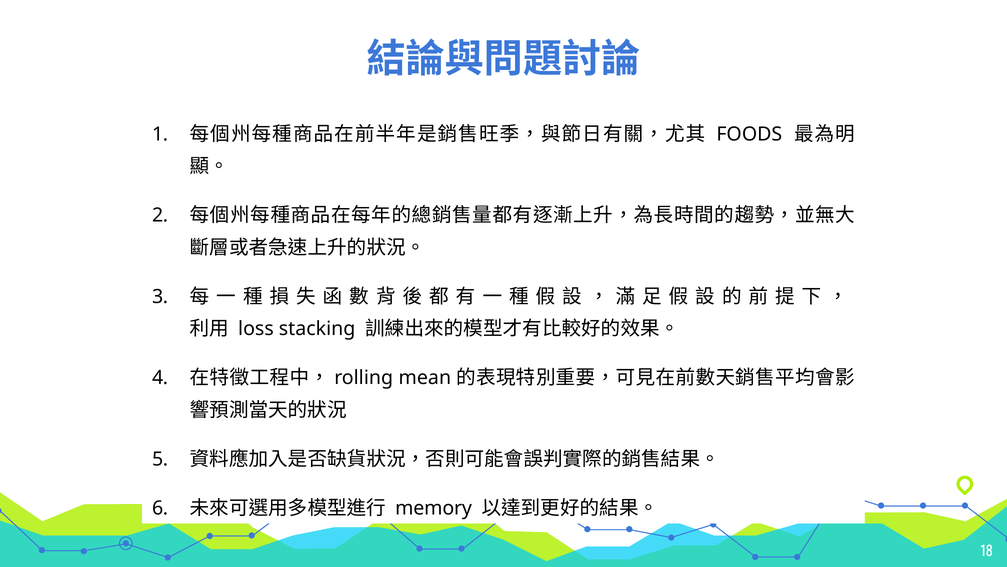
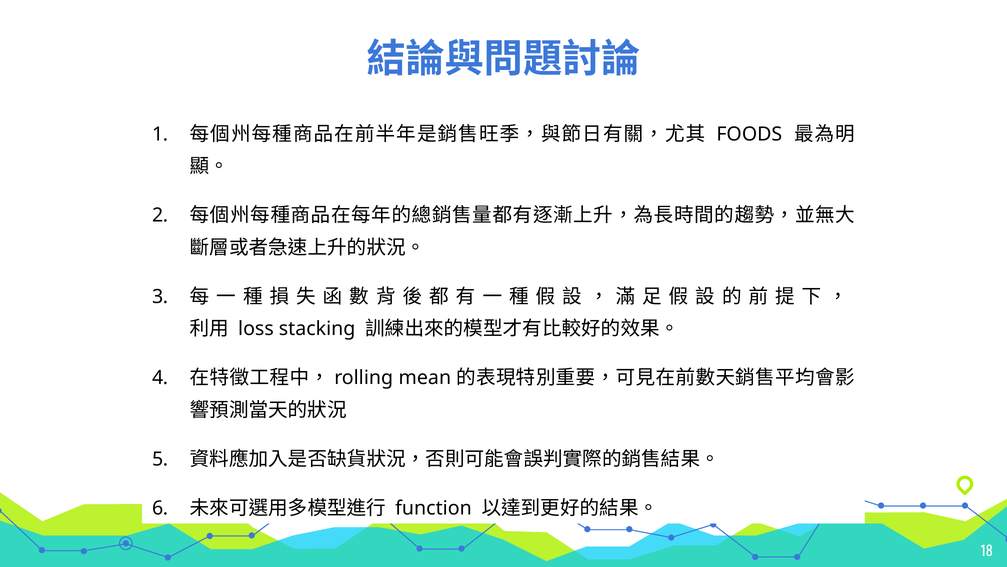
memory: memory -> function (433, 508)
